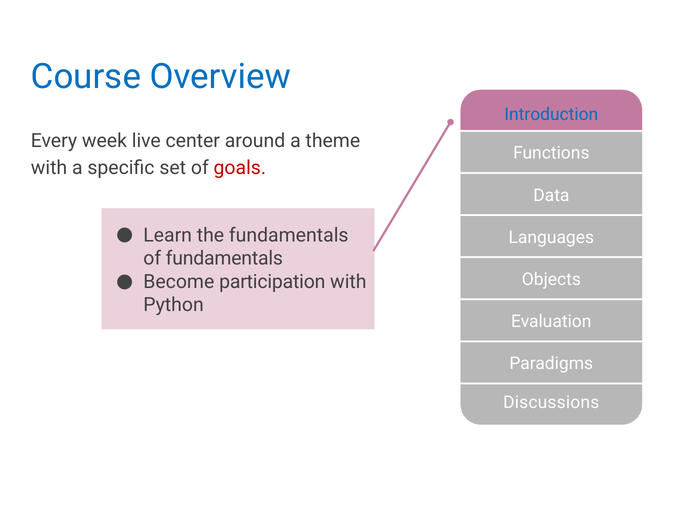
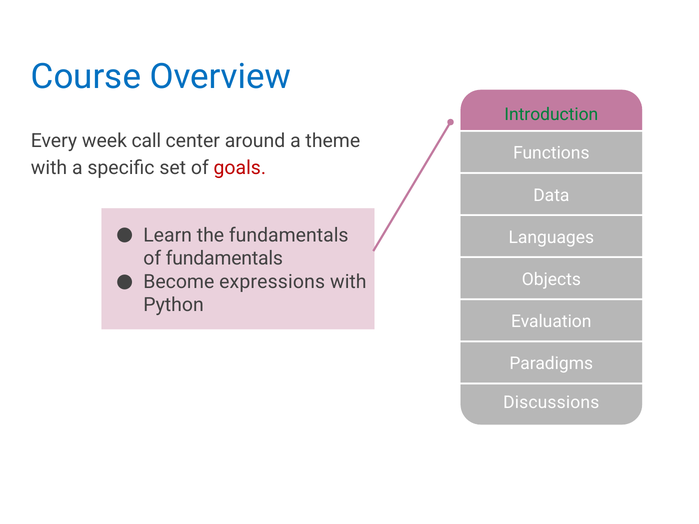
Introduction colour: blue -> green (551, 114)
live: live -> call (146, 141)
participation: participation -> expressions (272, 282)
